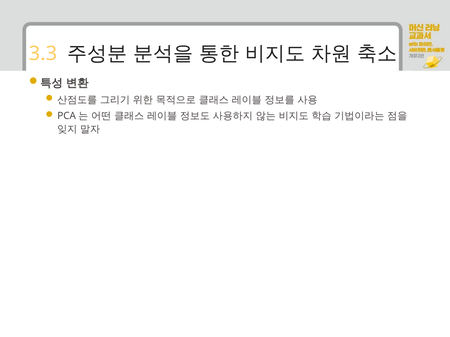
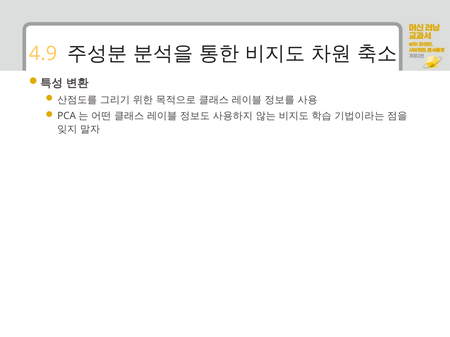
3.3: 3.3 -> 4.9 (43, 54)
